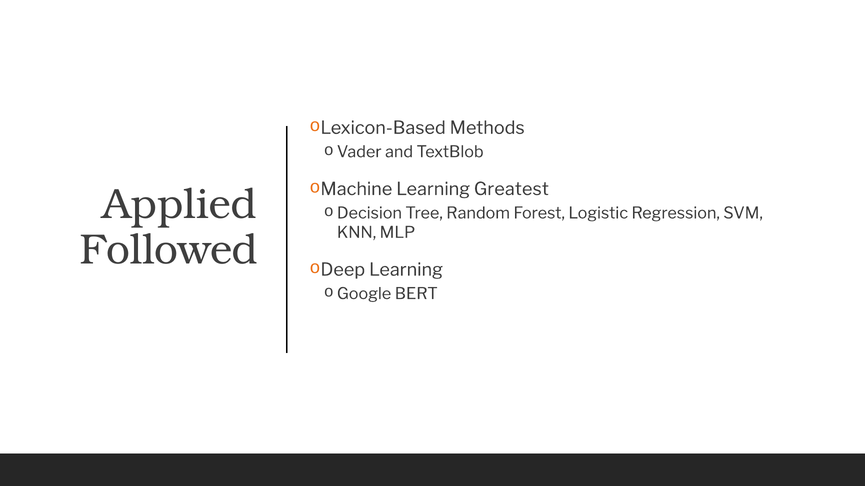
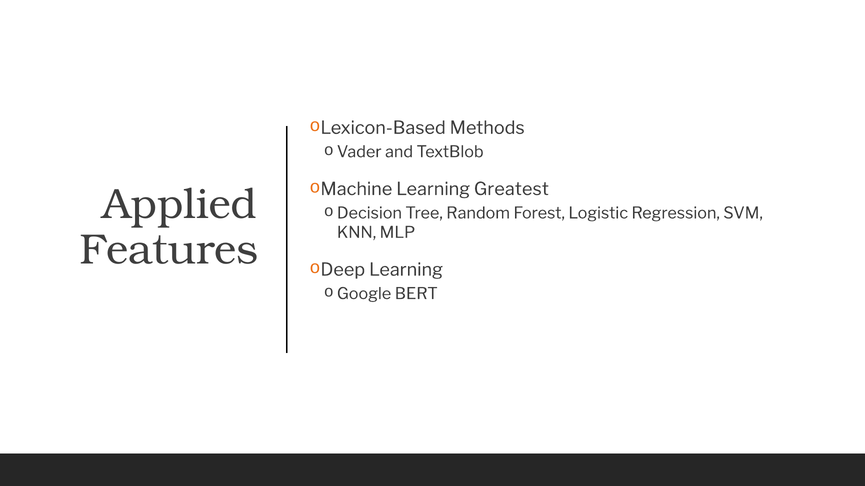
Followed: Followed -> Features (169, 250)
